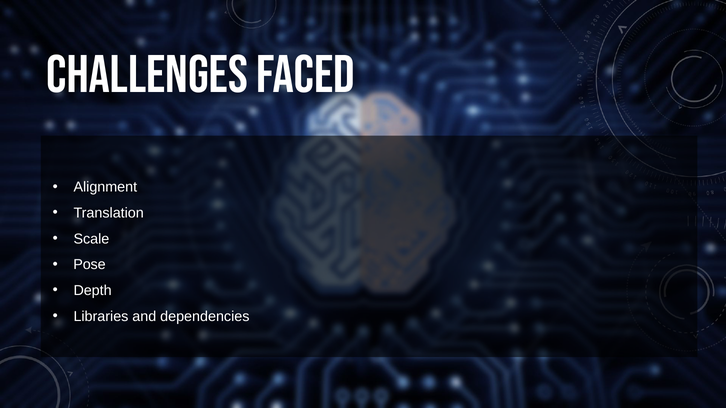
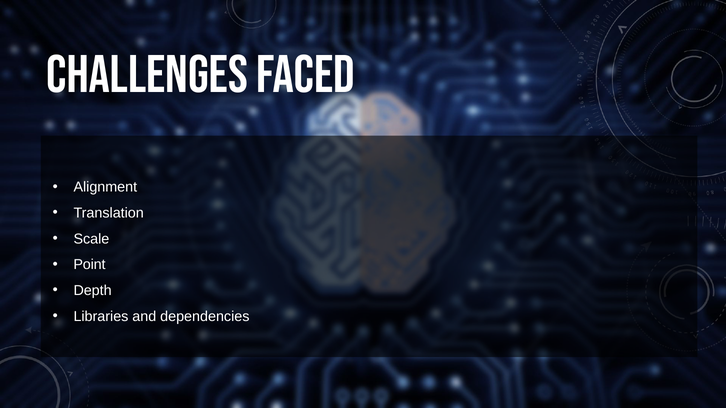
Pose: Pose -> Point (89, 265)
